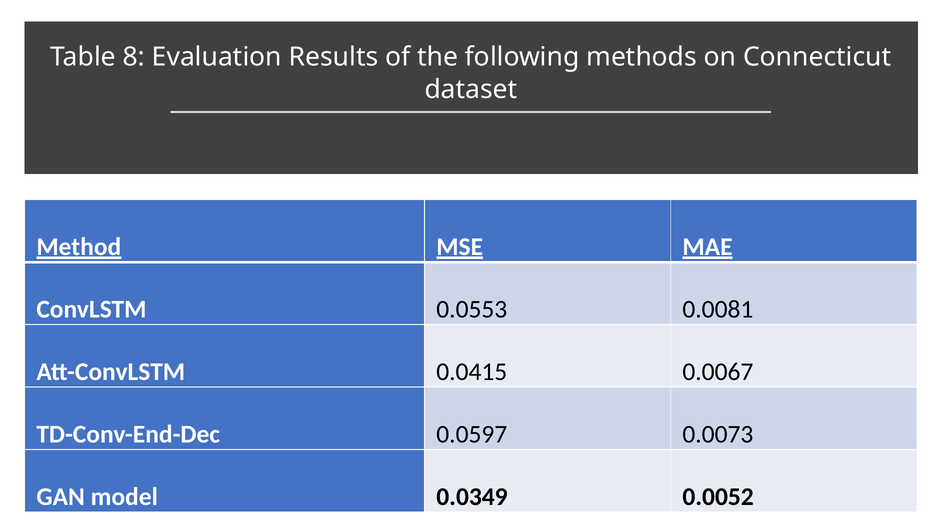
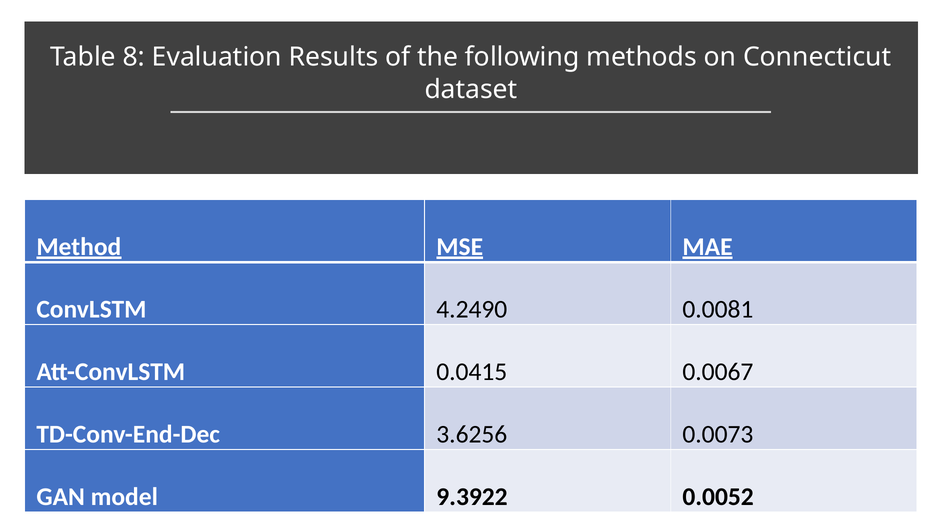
0.0553: 0.0553 -> 4.2490 (472, 309)
0.0597: 0.0597 -> 3.6256 (472, 434)
0.0349: 0.0349 -> 9.3922 (472, 497)
